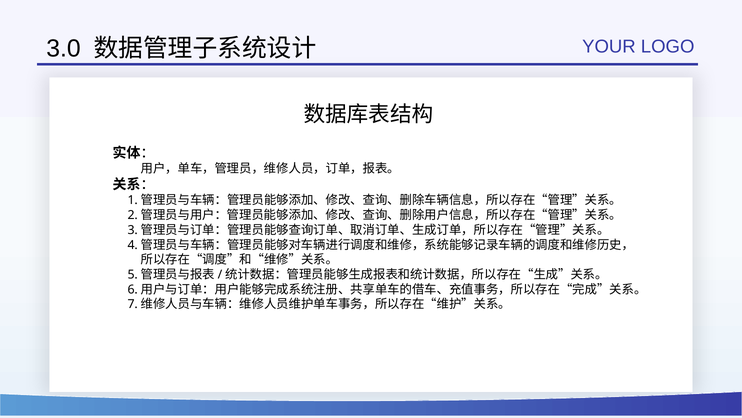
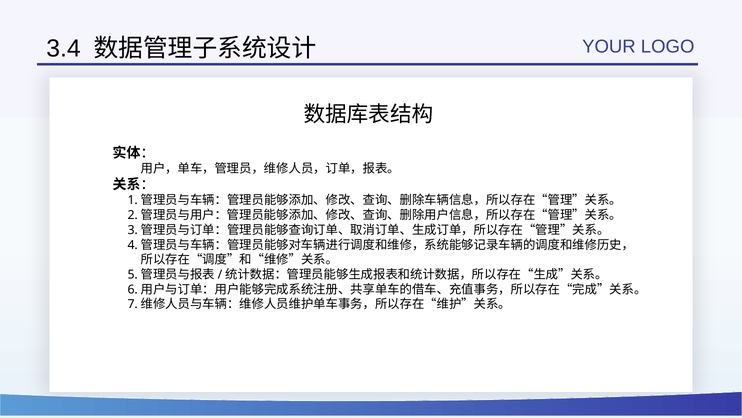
3.0: 3.0 -> 3.4 (64, 48)
